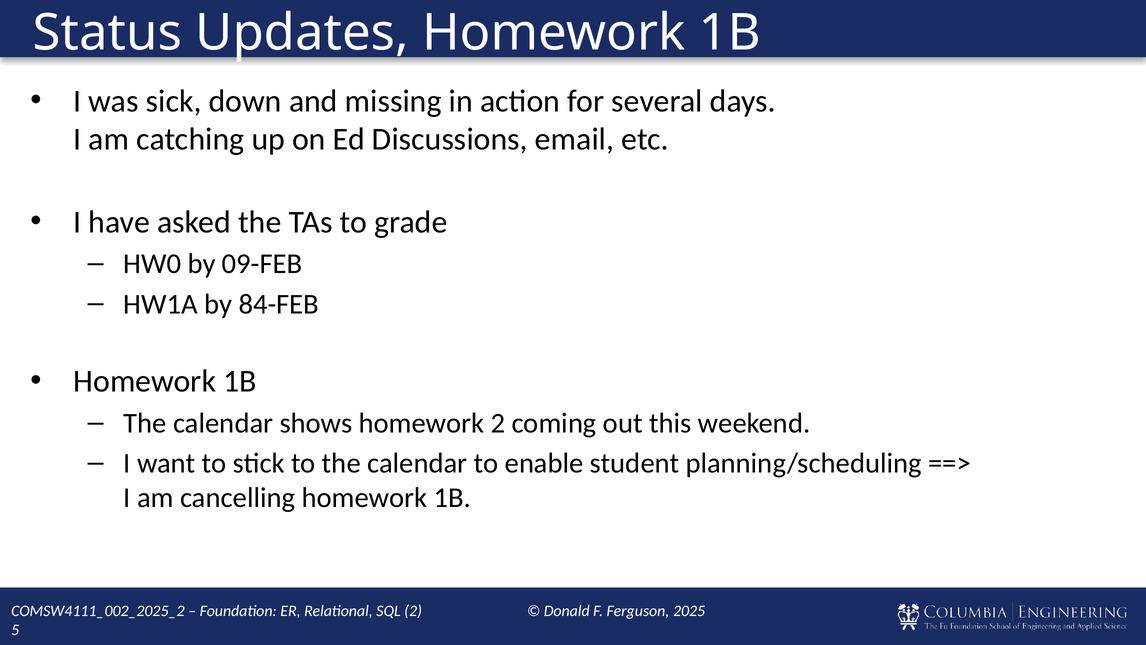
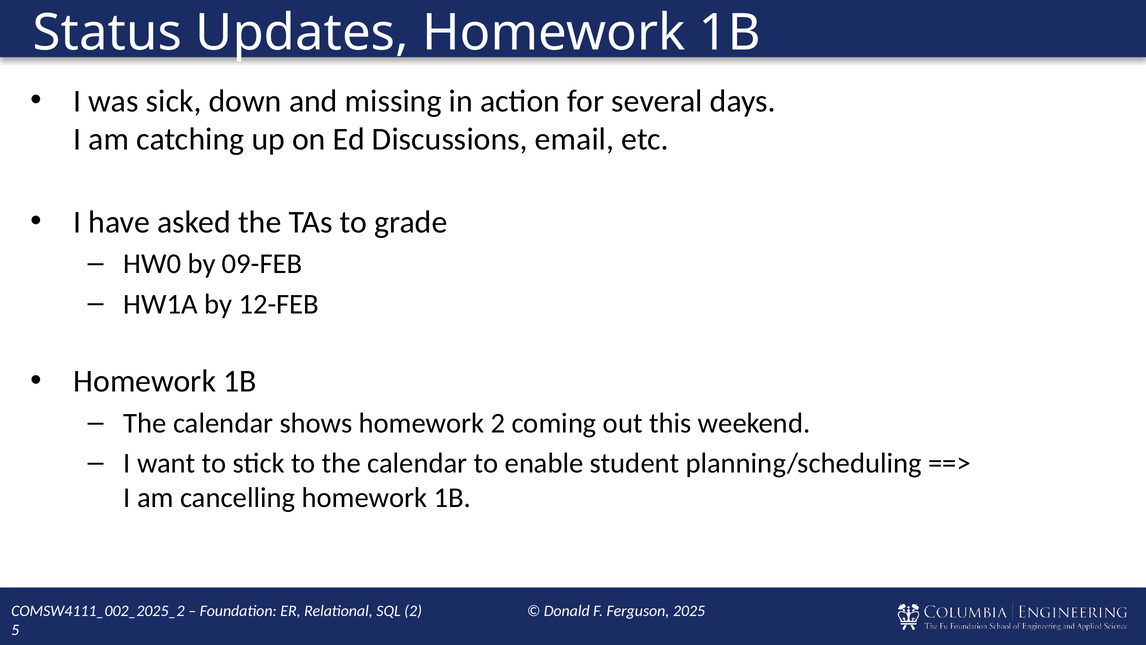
84-FEB: 84-FEB -> 12-FEB (279, 304)
